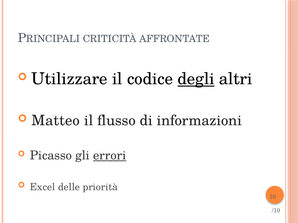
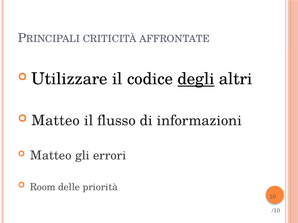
Picasso: Picasso -> Matteo (51, 156)
errori underline: present -> none (110, 156)
Excel: Excel -> Room (43, 188)
